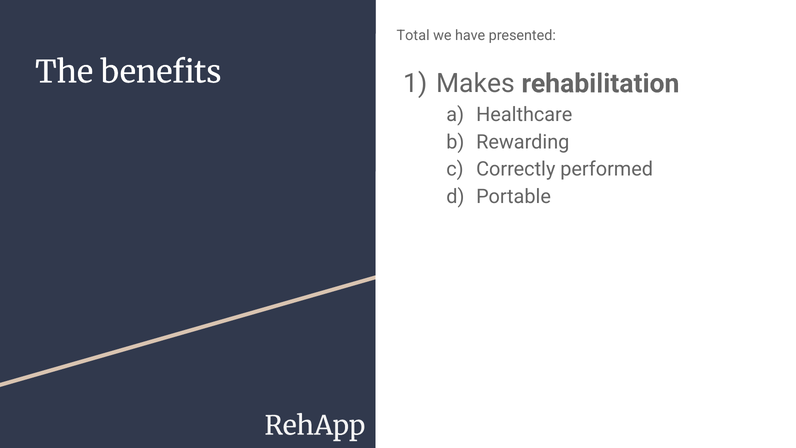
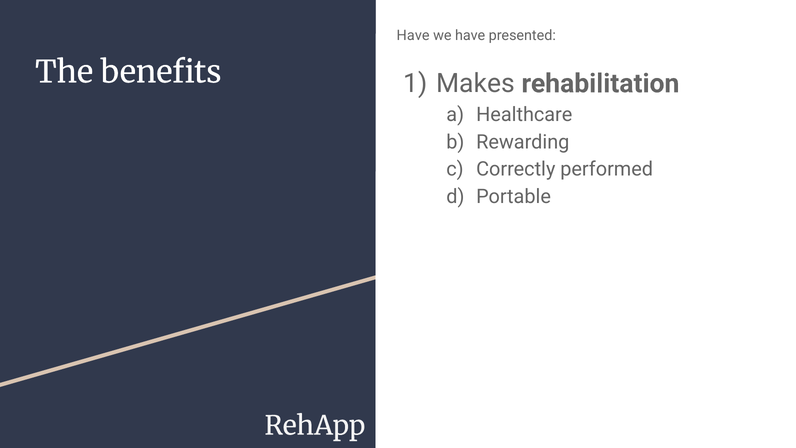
Total: Total -> Have (413, 36)
